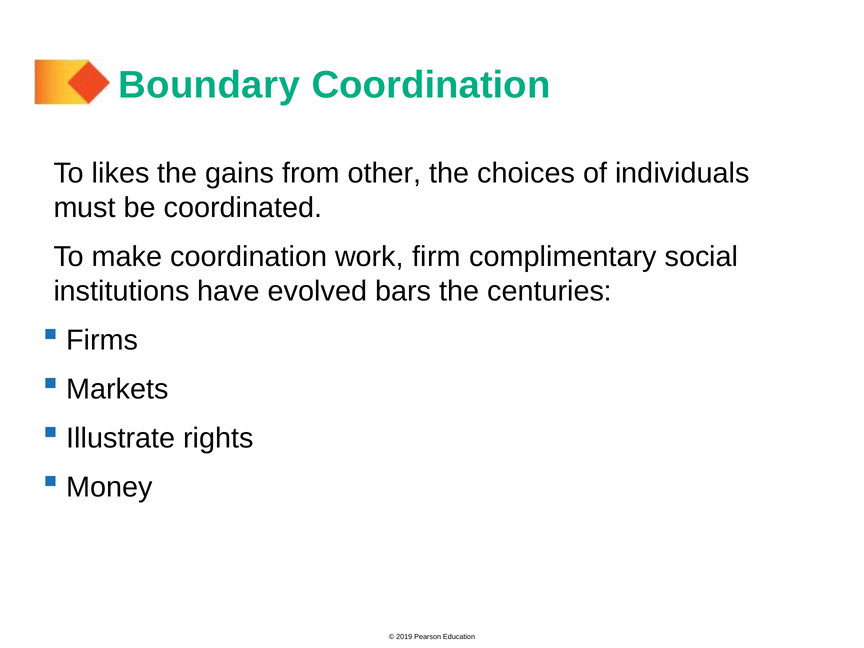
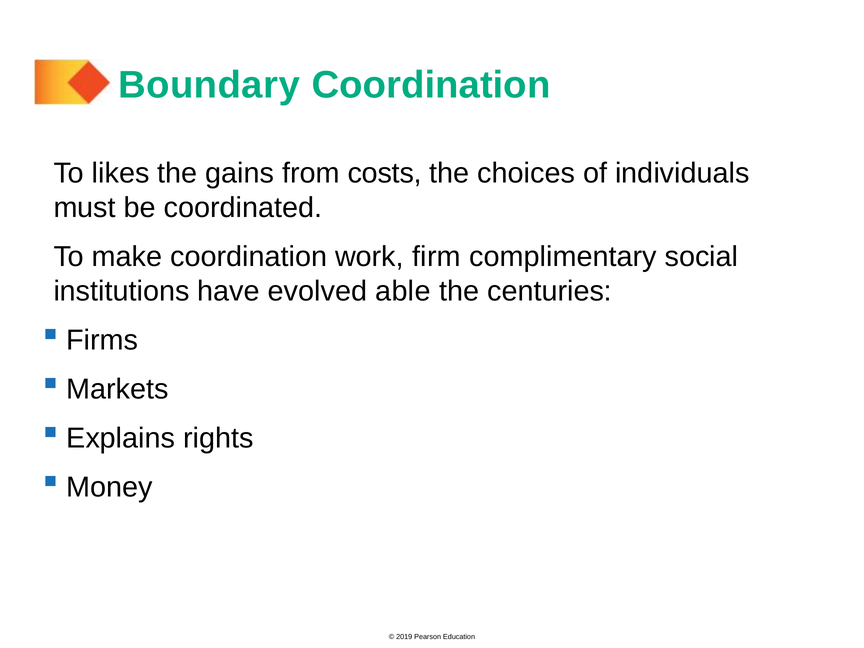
other: other -> costs (385, 173)
bars: bars -> able (403, 291)
Illustrate: Illustrate -> Explains (121, 438)
